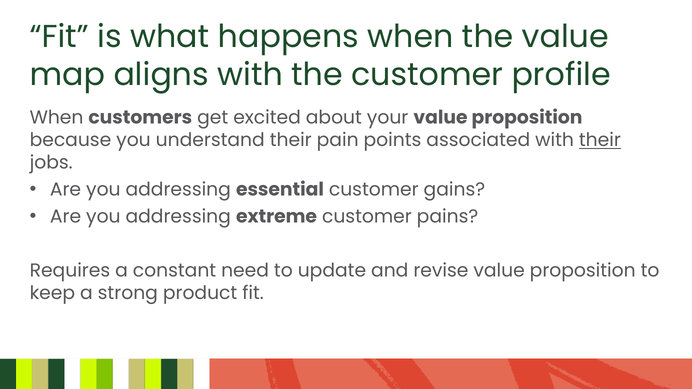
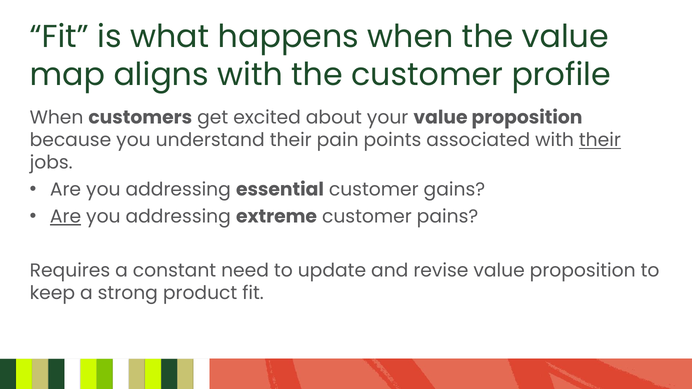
Are underline: none -> present (66, 217)
